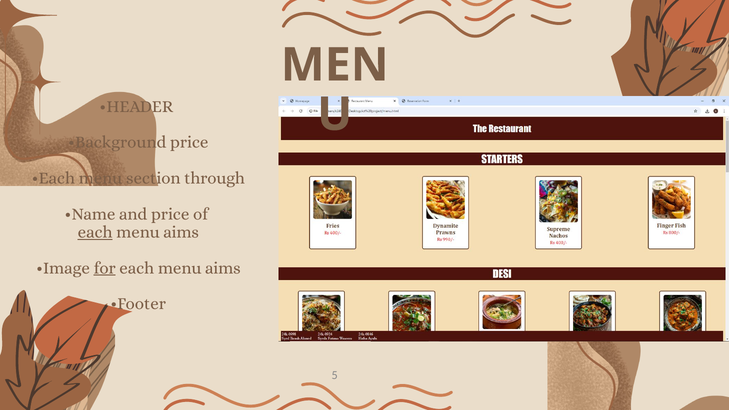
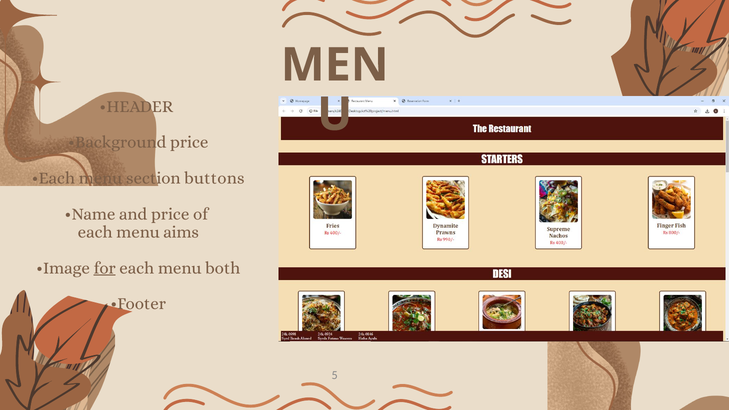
through: through -> buttons (214, 178)
each underline: present -> none (95, 232)
aims: aims -> both (223, 268)
